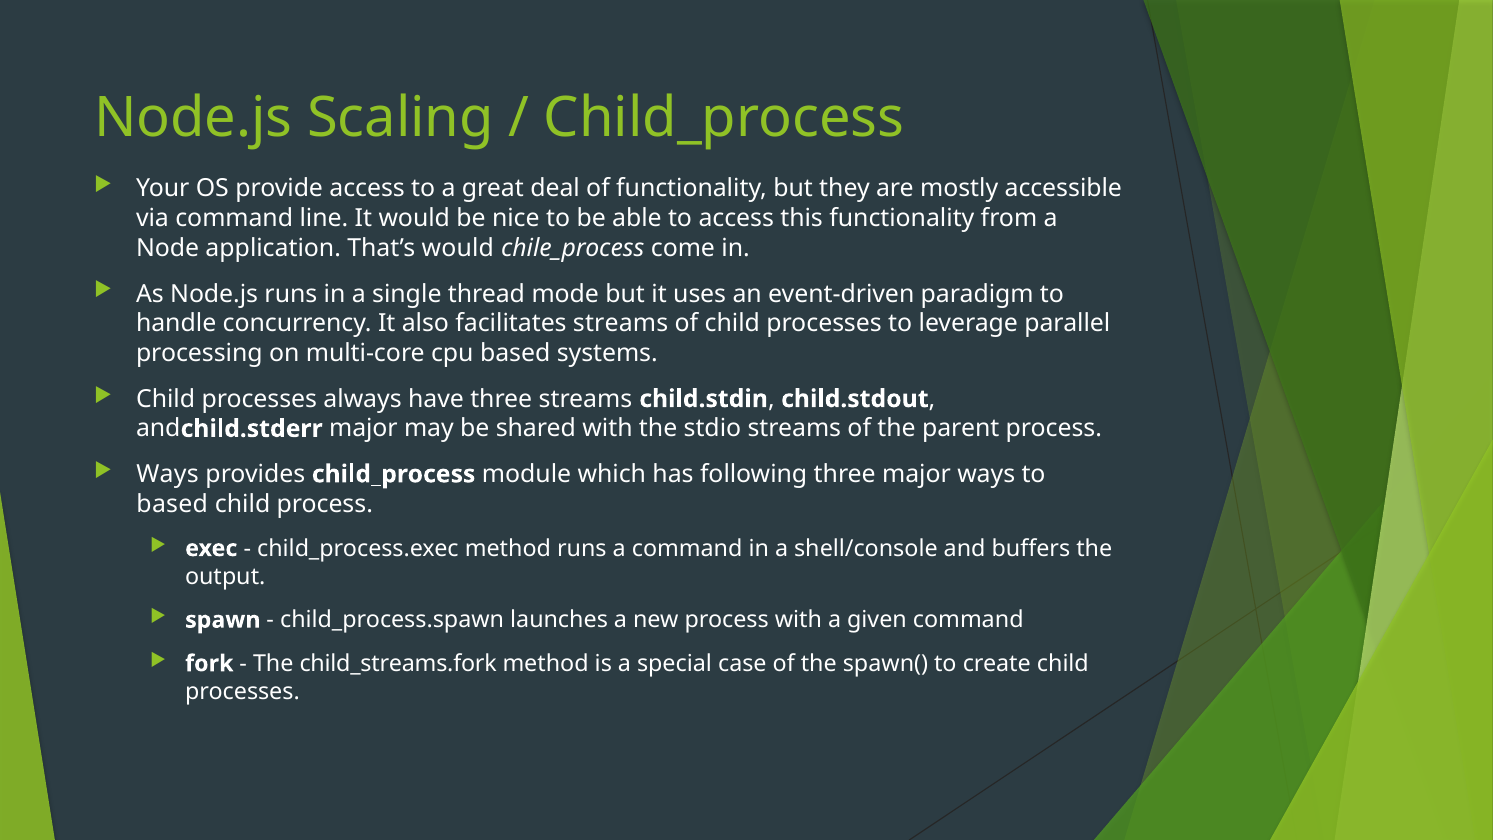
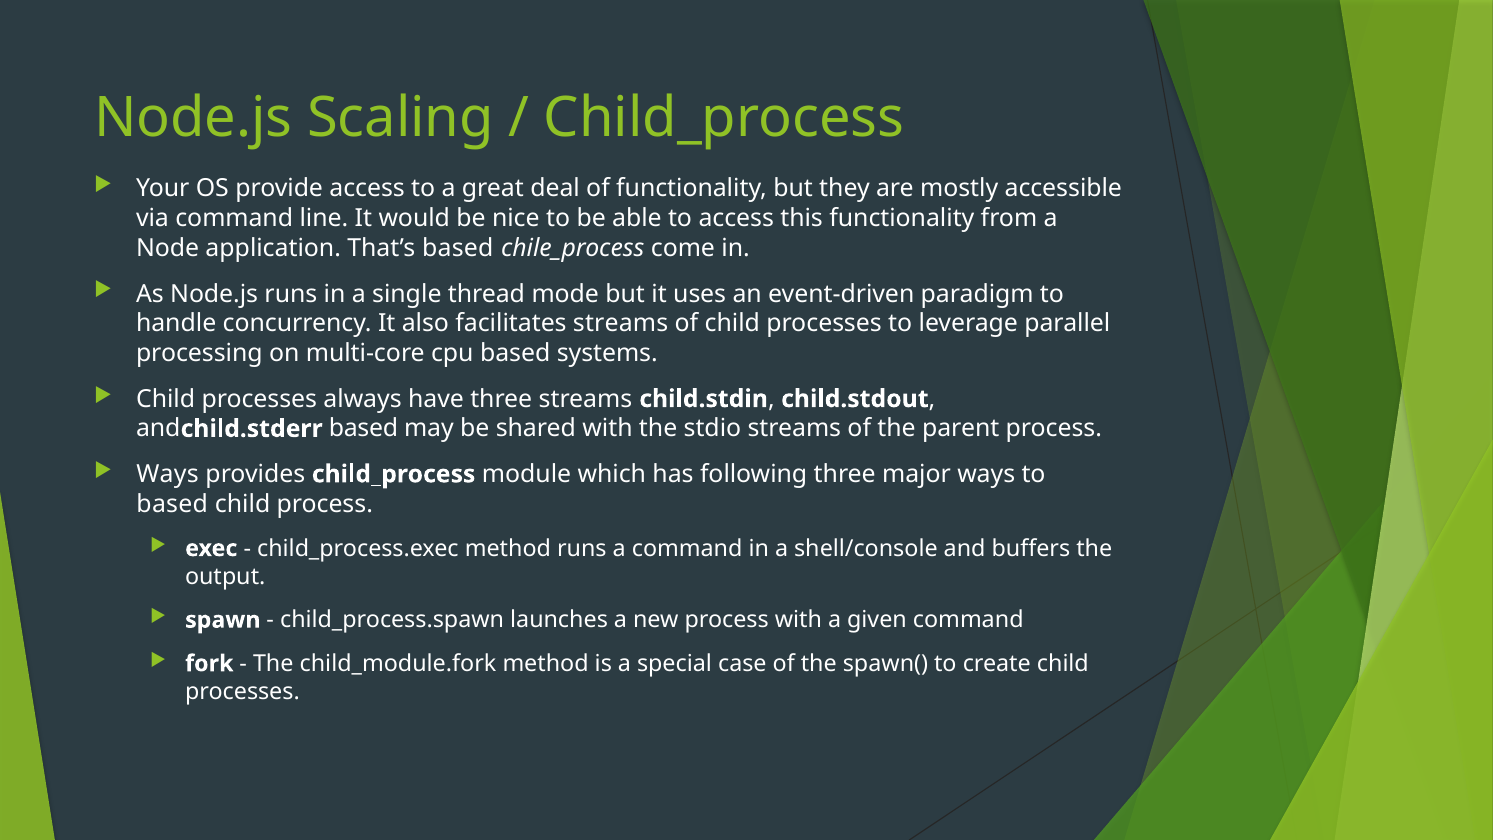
That’s would: would -> based (458, 248)
andchild.stderr major: major -> based (363, 429)
child_streams.fork: child_streams.fork -> child_module.fork (398, 663)
